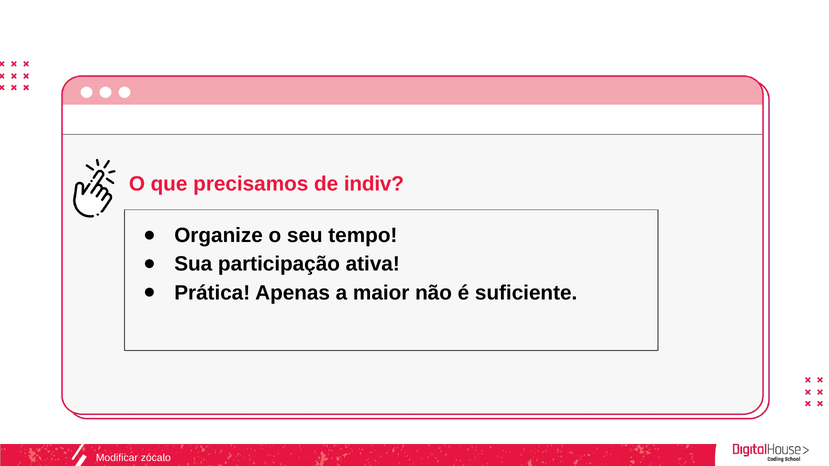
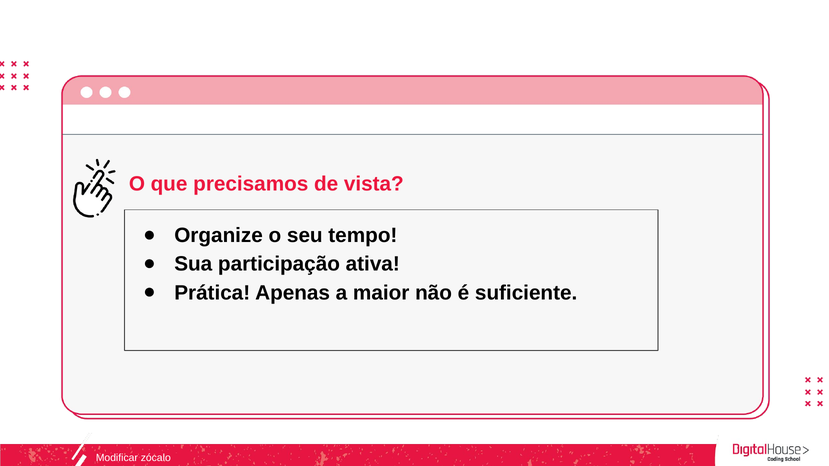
indiv: indiv -> vista (374, 184)
